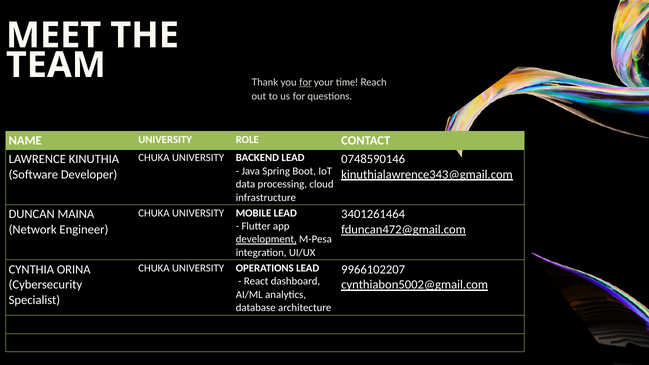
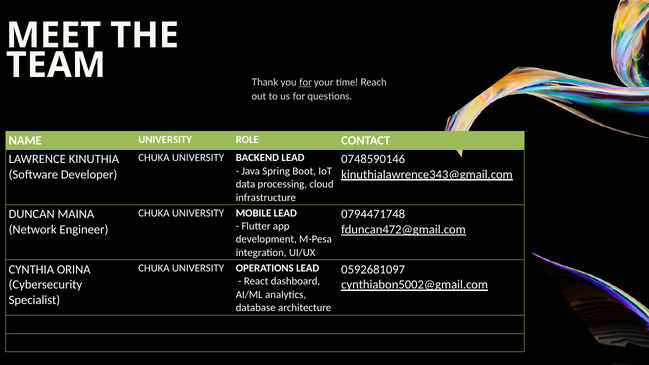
3401261464: 3401261464 -> 0794471748 (373, 214)
development underline: present -> none (266, 239)
9966102207: 9966102207 -> 0592681097 (373, 269)
